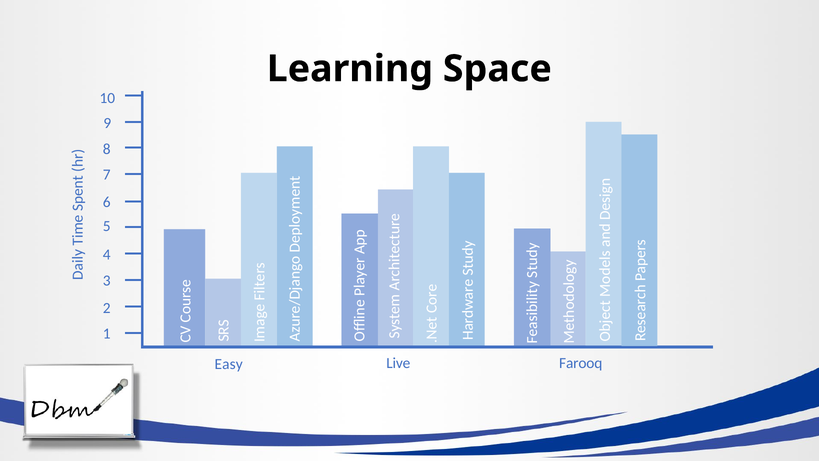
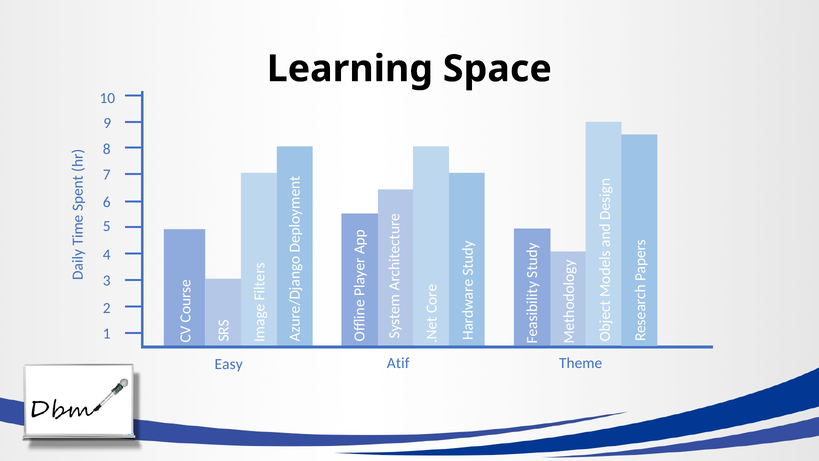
Farooq: Farooq -> Theme (581, 363)
Live: Live -> Atif (398, 363)
